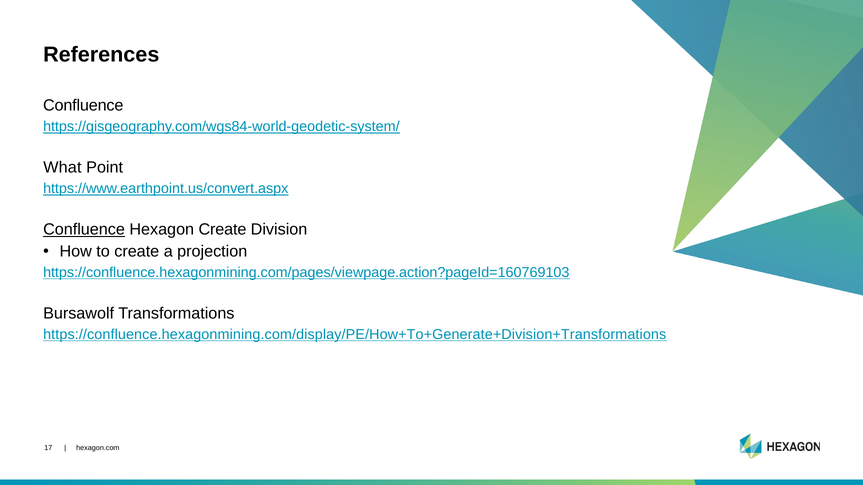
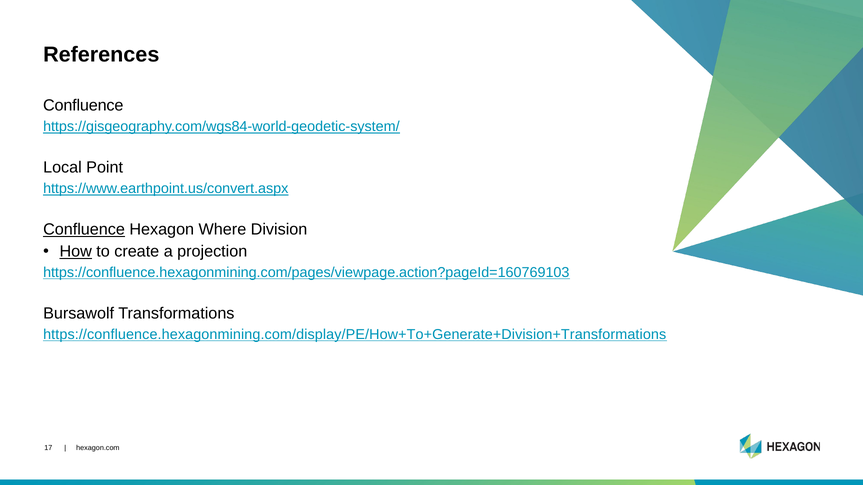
What: What -> Local (62, 168)
Hexagon Create: Create -> Where (222, 230)
How underline: none -> present (76, 252)
